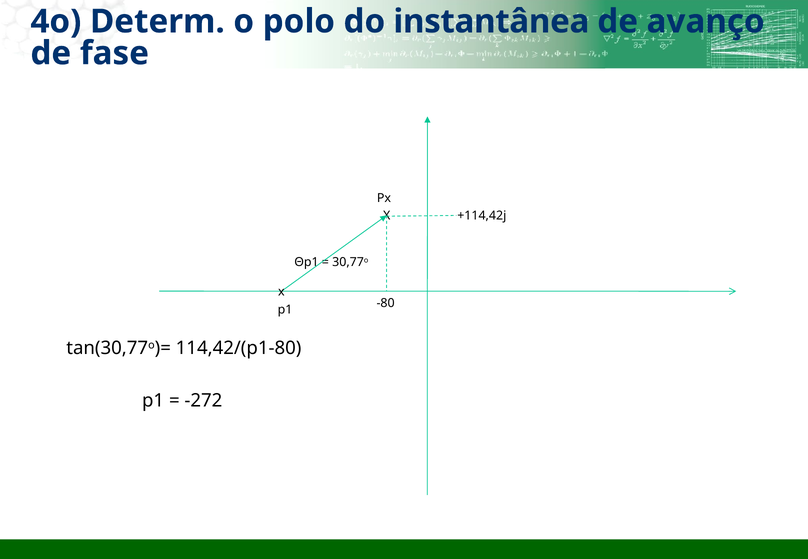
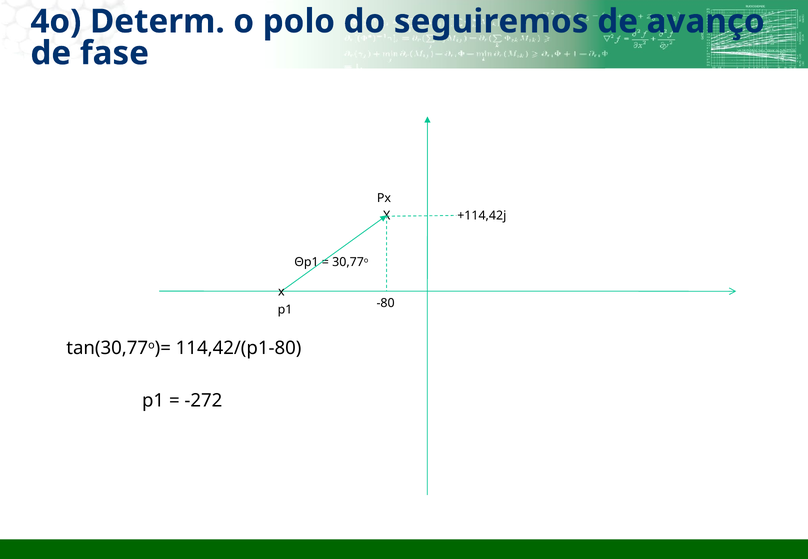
instantânea: instantânea -> seguiremos (491, 22)
